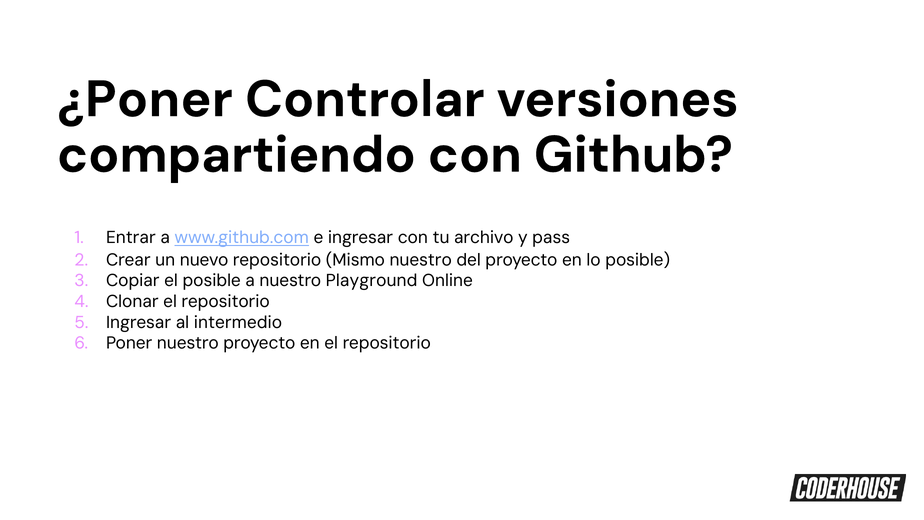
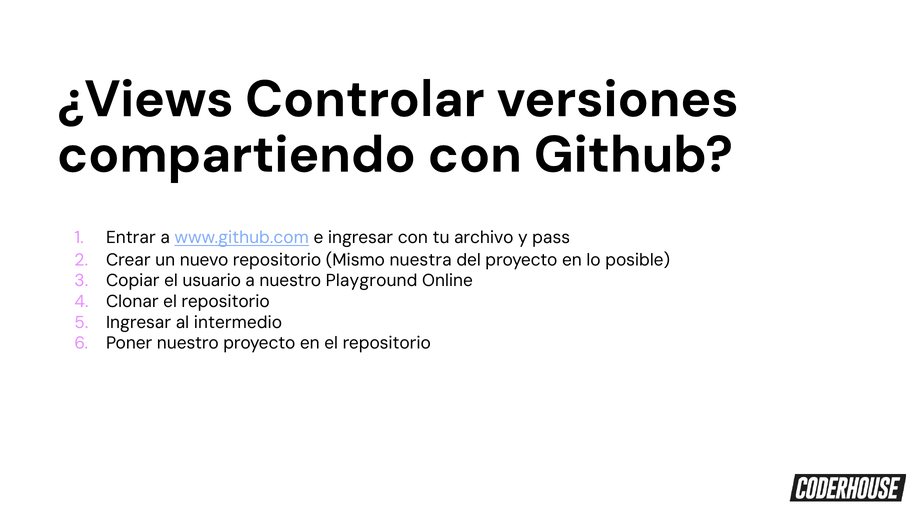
¿Poner: ¿Poner -> ¿Views (145, 99)
Mismo nuestro: nuestro -> nuestra (421, 260)
el posible: posible -> usuario (212, 281)
